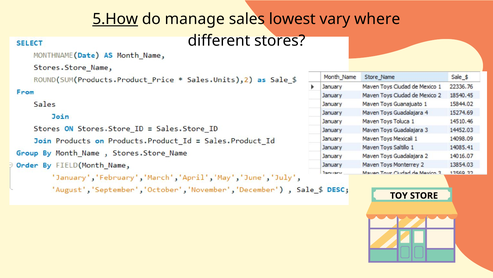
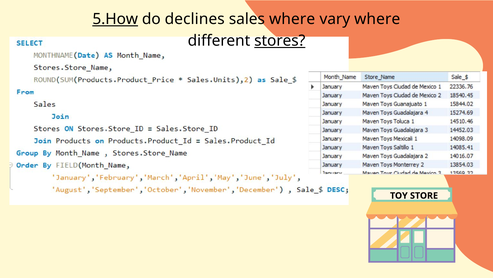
manage: manage -> declines (195, 19)
sales lowest: lowest -> where (292, 19)
stores underline: none -> present (280, 41)
